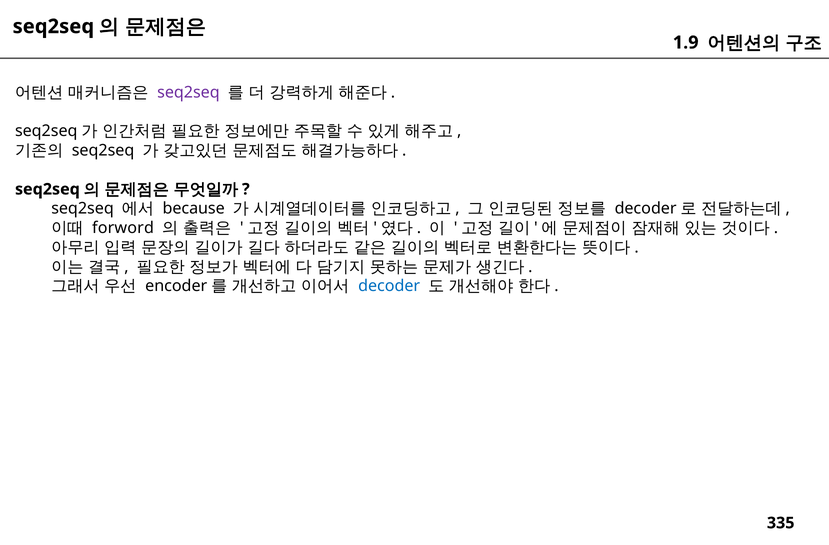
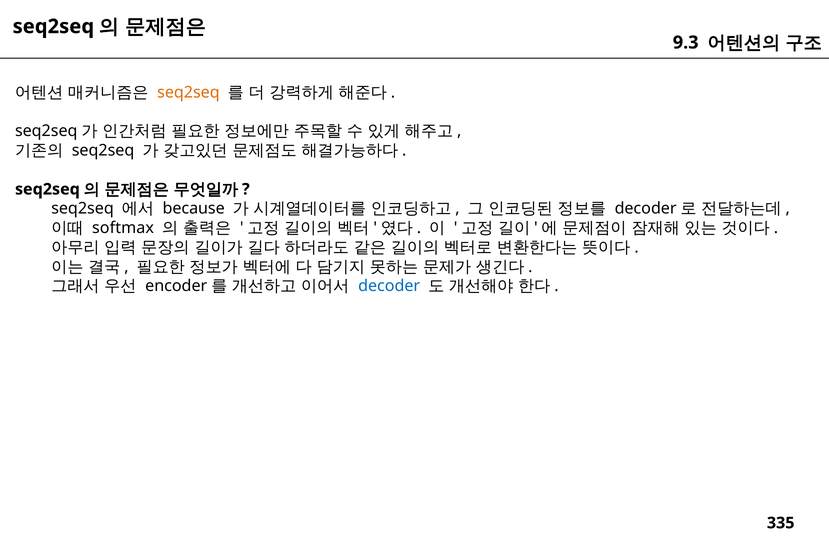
1.9: 1.9 -> 9.3 (686, 42)
seq2seq colour: purple -> orange (188, 92)
forword: forword -> softmax (123, 228)
